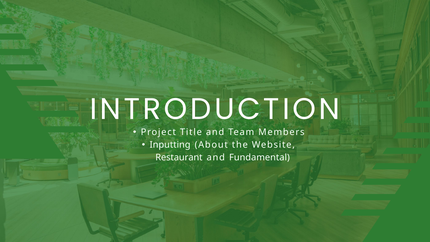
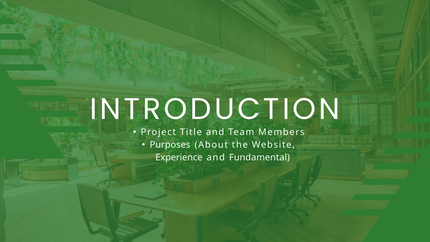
Inputting: Inputting -> Purposes (170, 145)
Restaurant: Restaurant -> Experience (179, 157)
